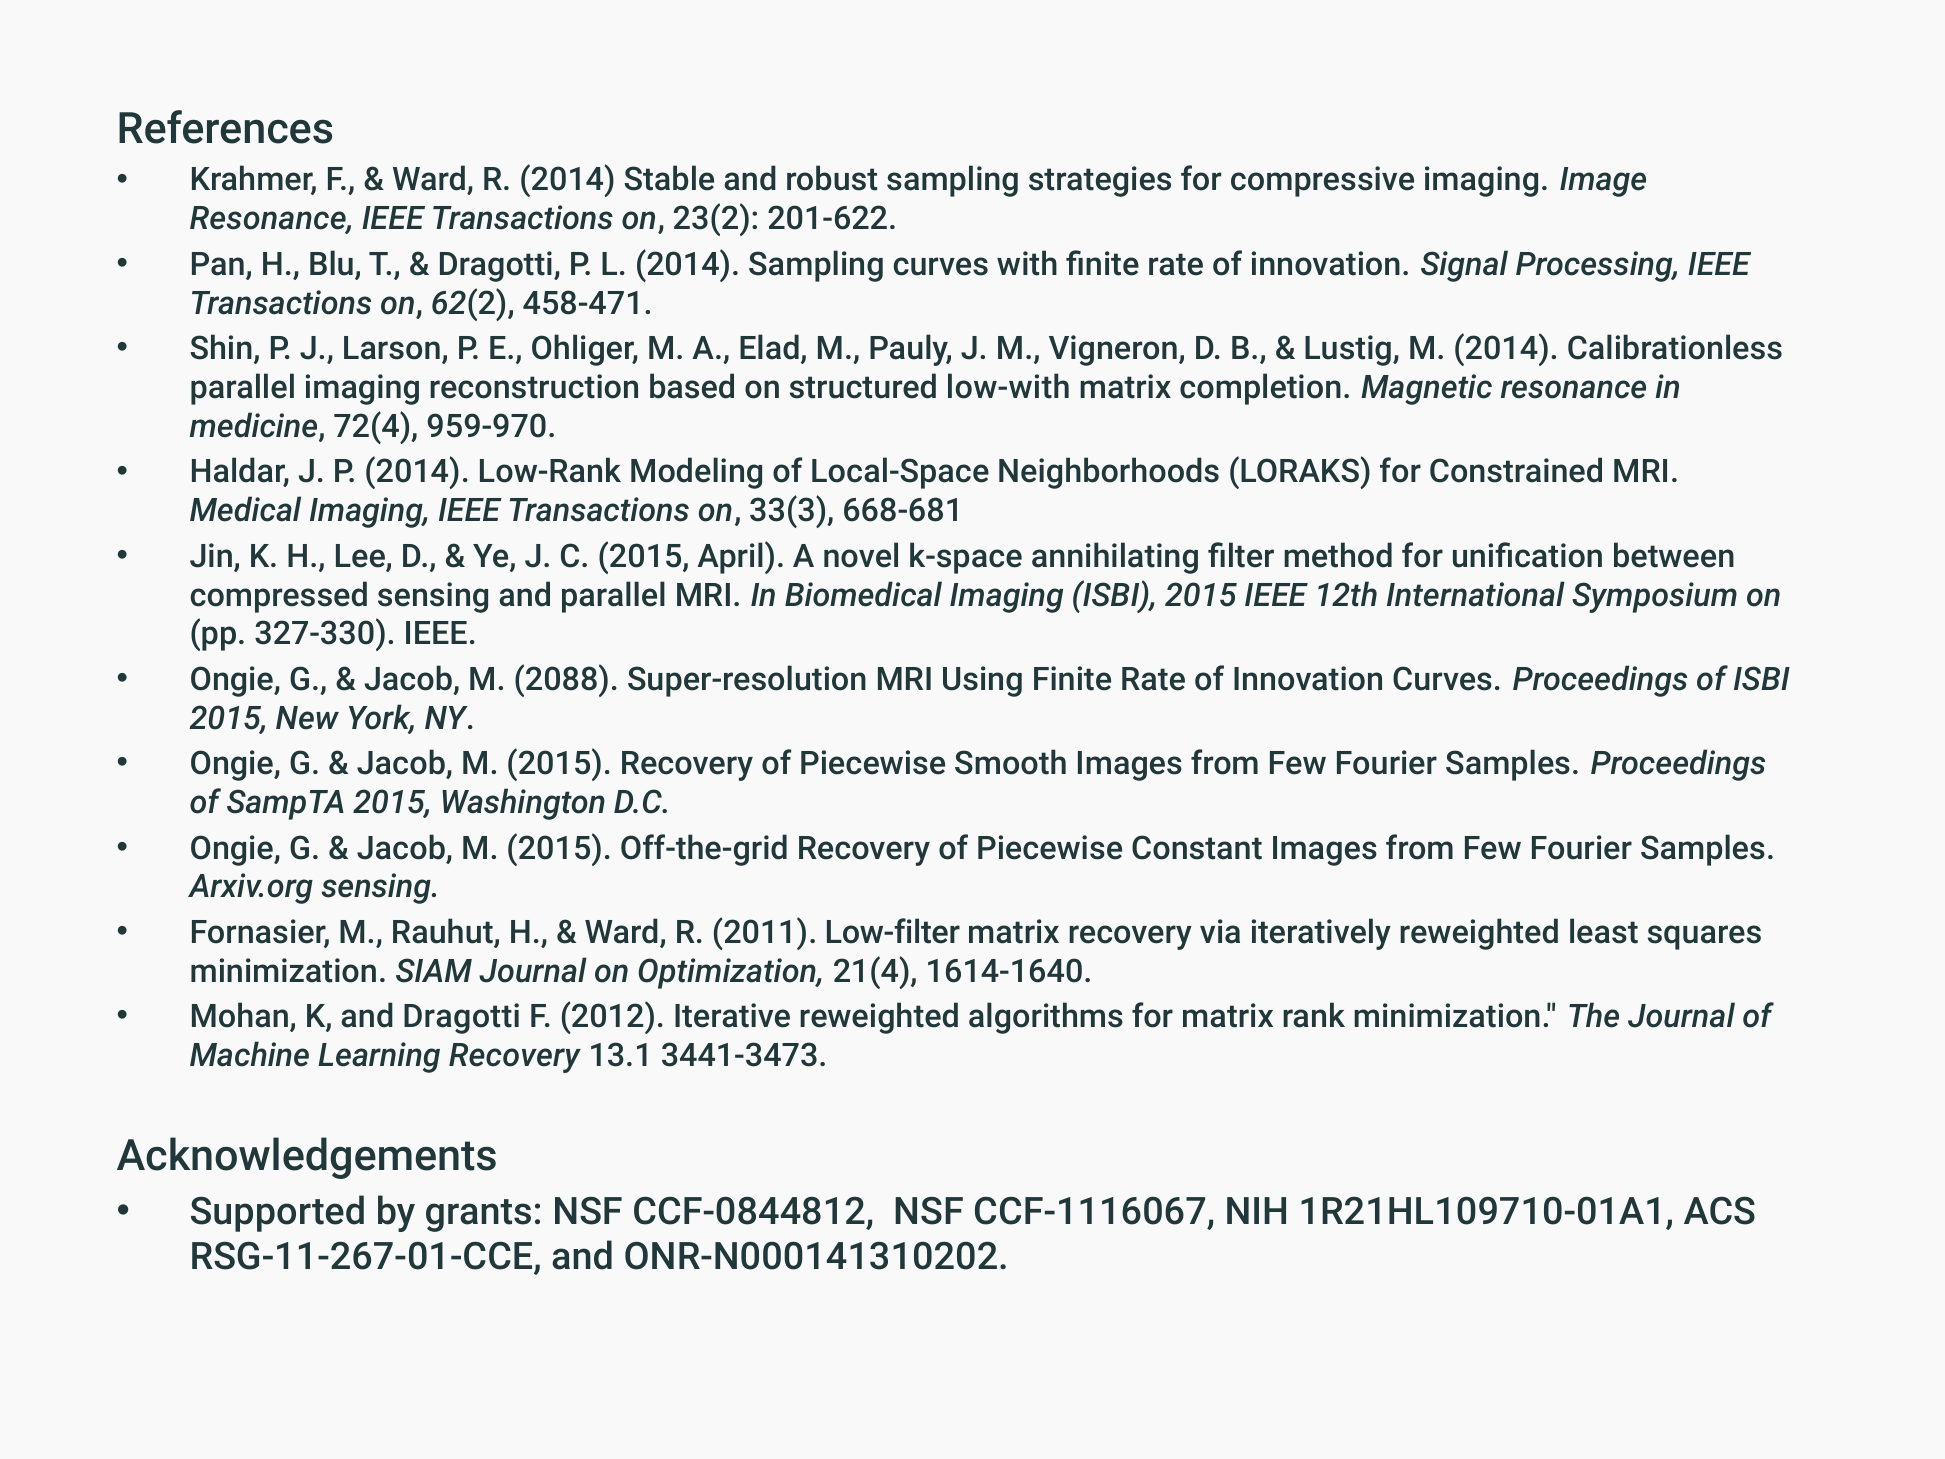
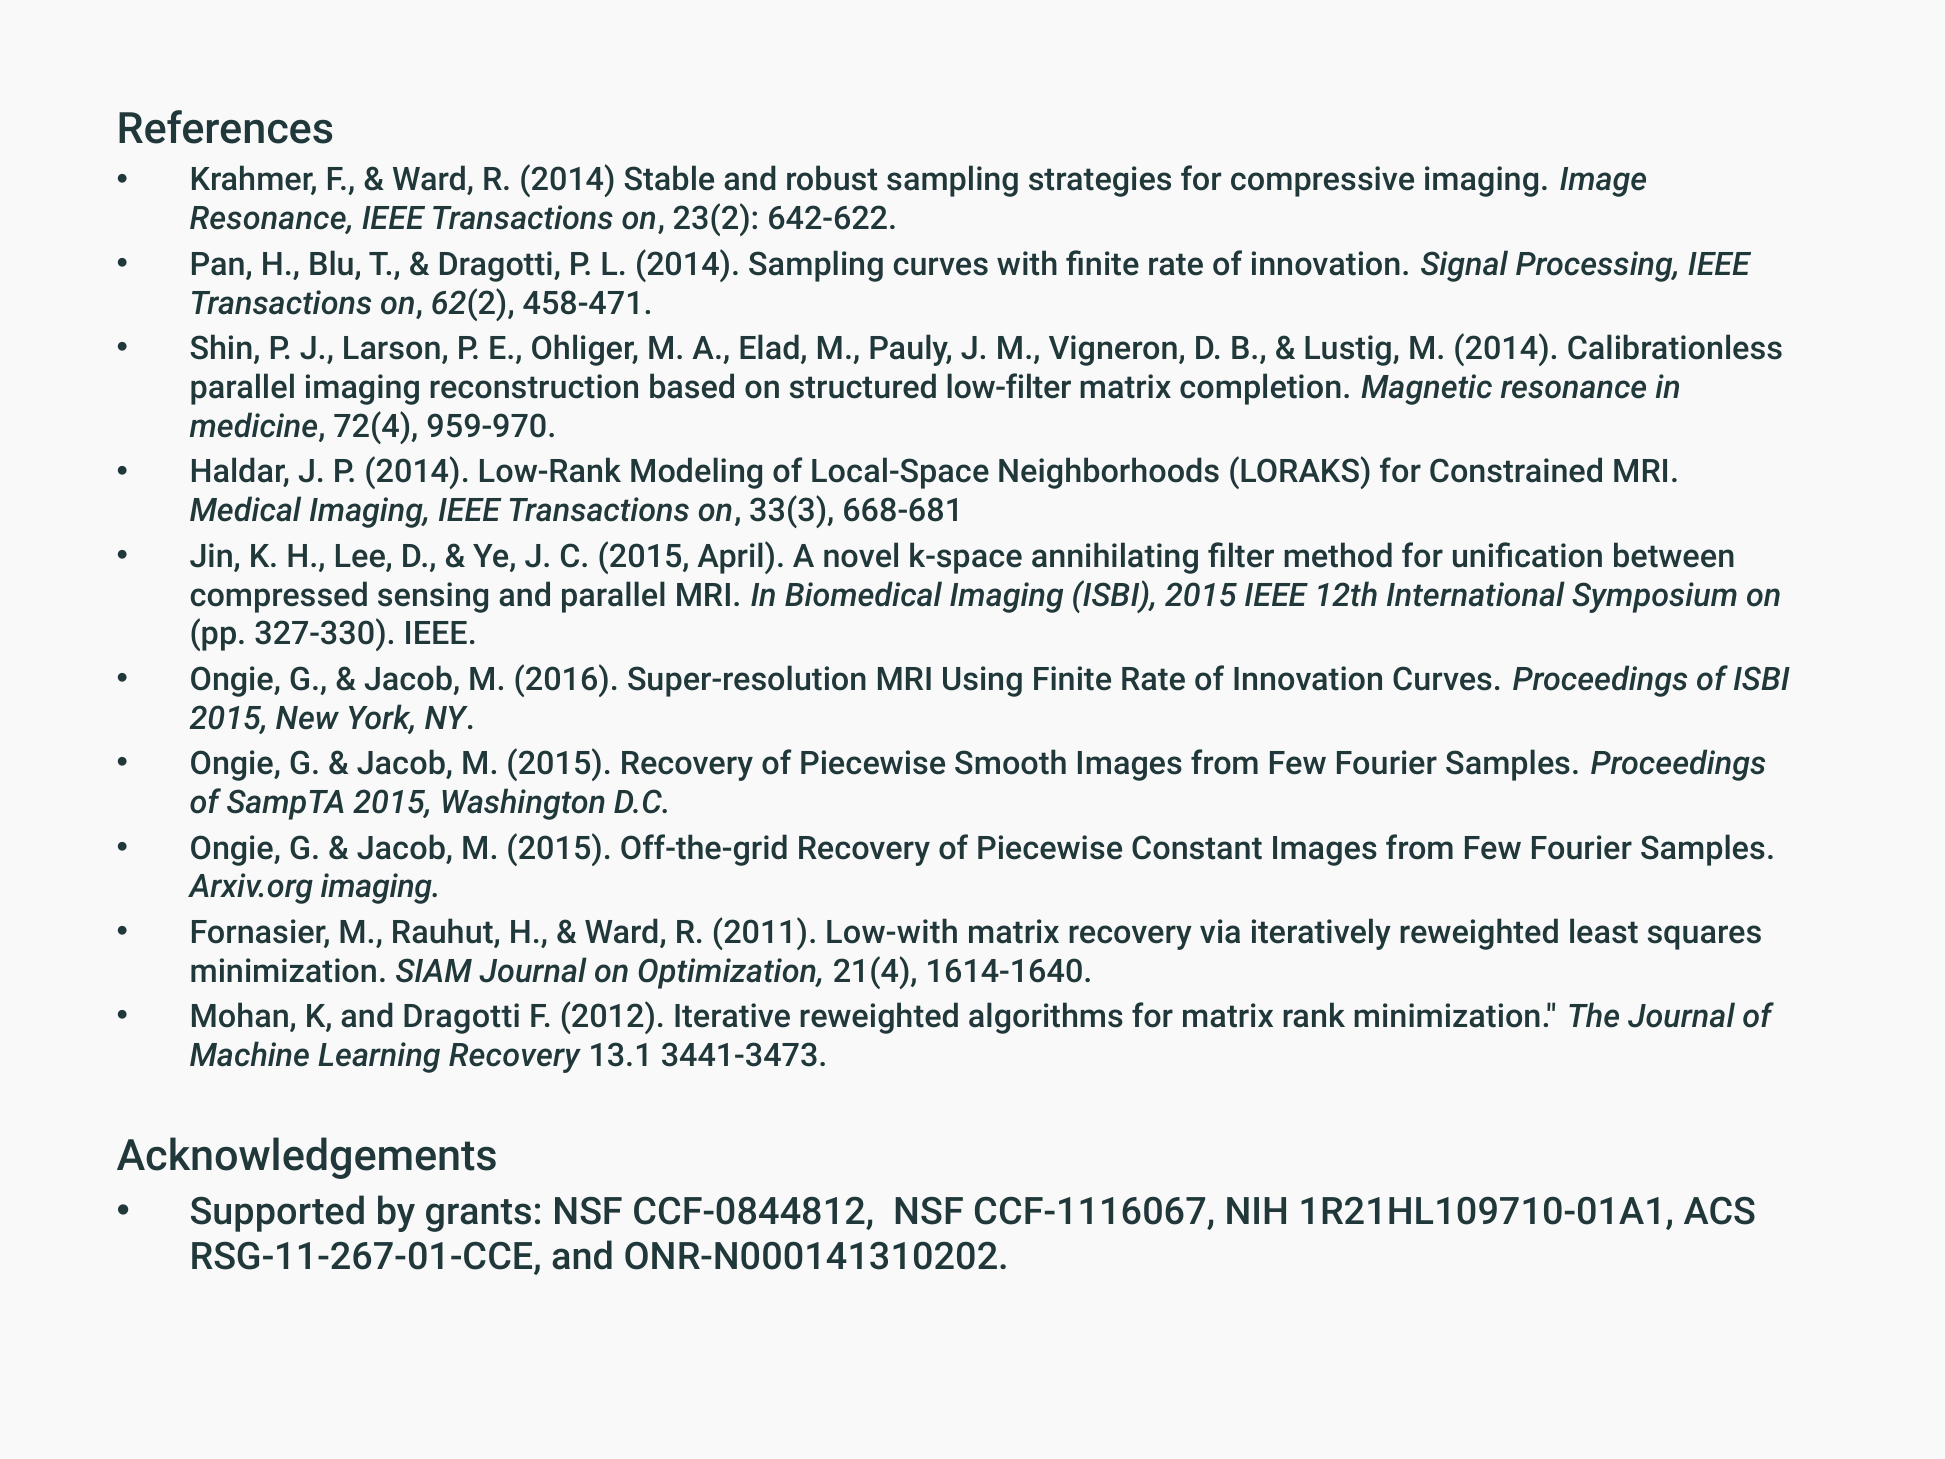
201-622: 201-622 -> 642-622 (832, 219)
low‐with: low‐with -> low‐filter (1009, 388)
2088: 2088 -> 2016 (566, 680)
Arxiv.org sensing: sensing -> imaging (381, 887)
Low-filter: Low-filter -> Low-with (892, 932)
